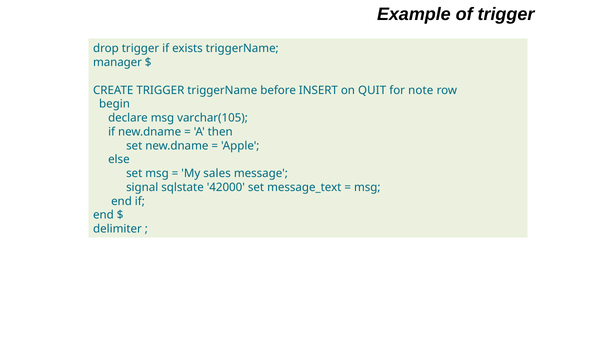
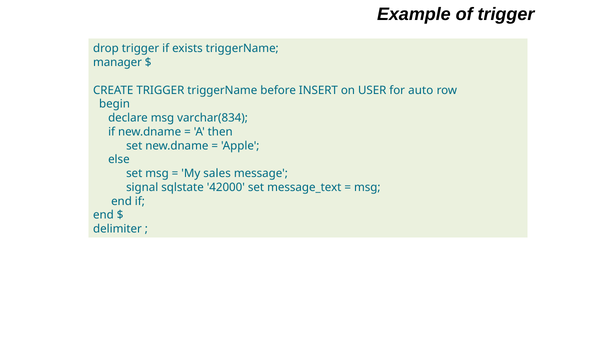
QUIT: QUIT -> USER (372, 90)
note: note -> auto (421, 90)
varchar(105: varchar(105 -> varchar(834 (213, 118)
